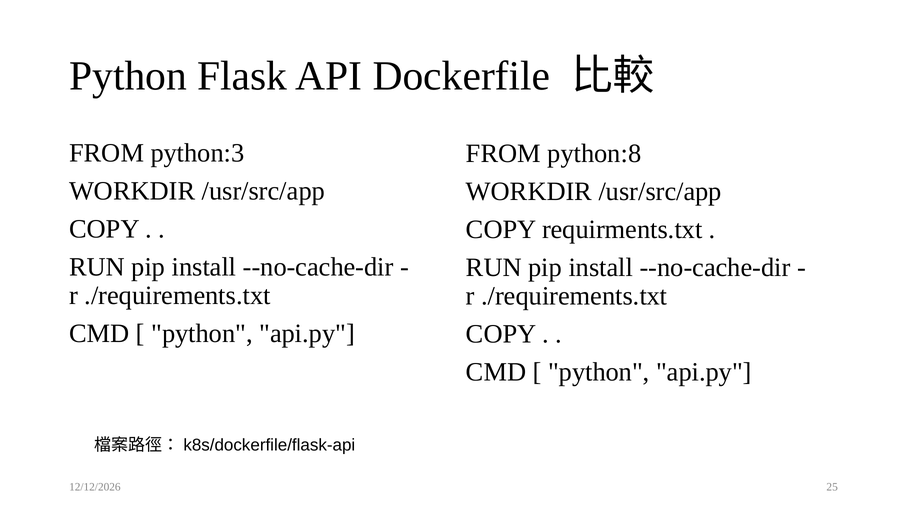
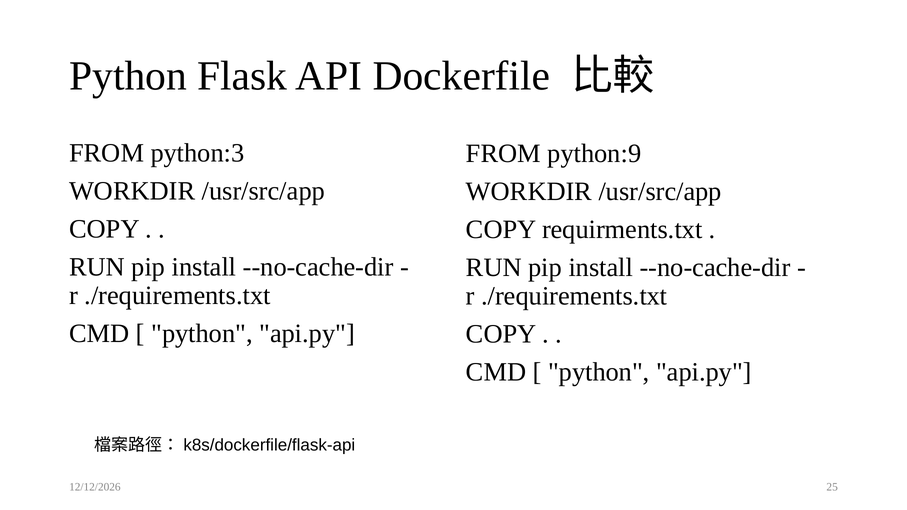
python:8: python:8 -> python:9 (594, 153)
